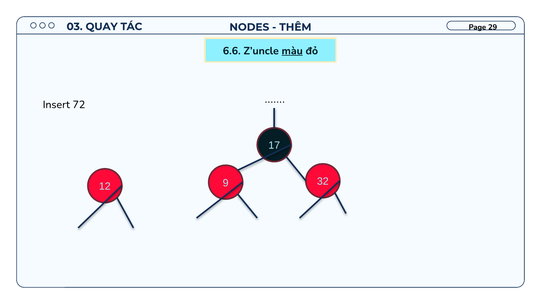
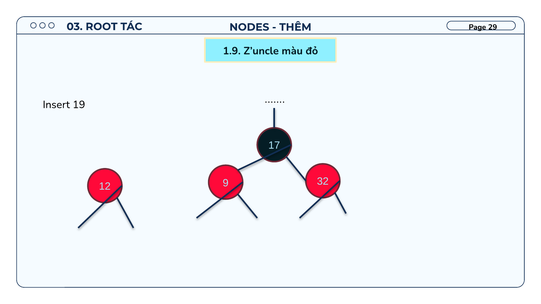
QUAY: QUAY -> ROOT (102, 27)
6.6: 6.6 -> 1.9 (232, 51)
màu underline: present -> none (292, 51)
72: 72 -> 19 (79, 105)
